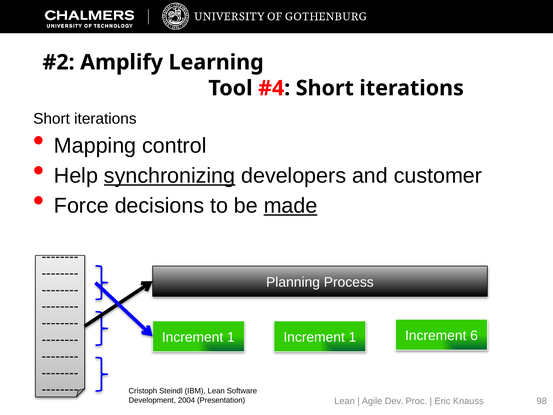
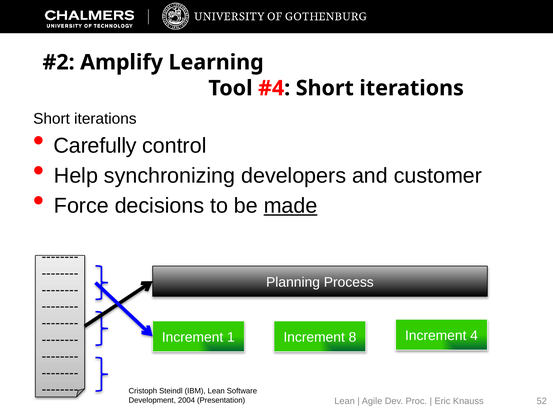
Mapping: Mapping -> Carefully (95, 146)
synchronizing underline: present -> none (170, 176)
1 Increment 1: 1 -> 8 (352, 337)
6: 6 -> 4 (474, 335)
98: 98 -> 52 (542, 401)
